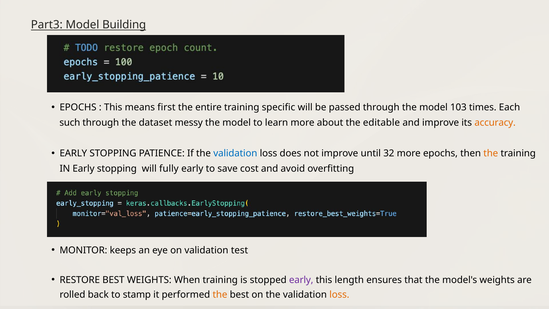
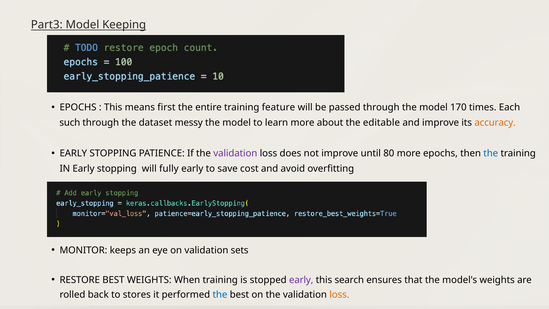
Building: Building -> Keeping (124, 25)
specific: specific -> feature (278, 107)
103: 103 -> 170 (458, 107)
validation colour: blue -> purple (235, 153)
32: 32 -> 80 (389, 153)
the colour: orange -> blue (491, 153)
test: test -> sets (240, 250)
length: length -> search (349, 280)
stamp: stamp -> stores (137, 295)
the colour: orange -> blue (220, 295)
